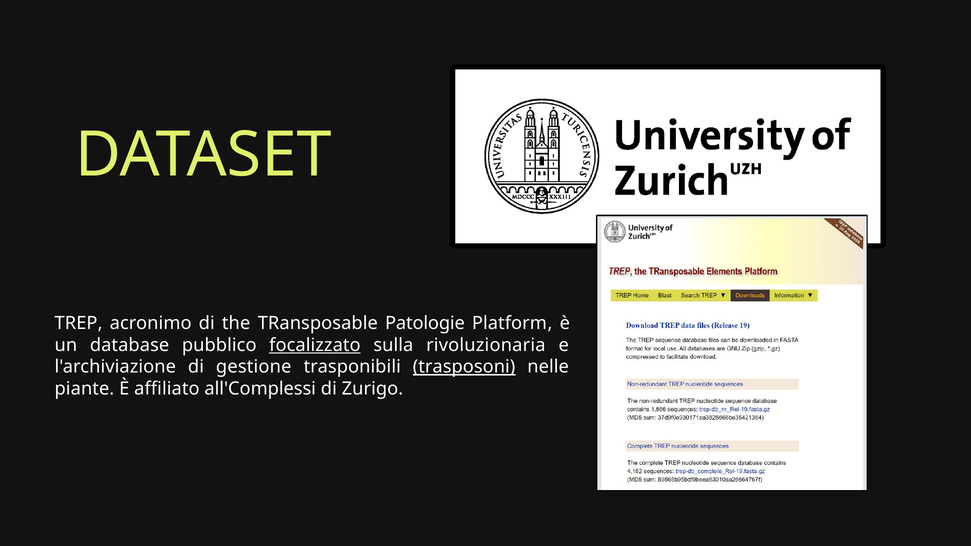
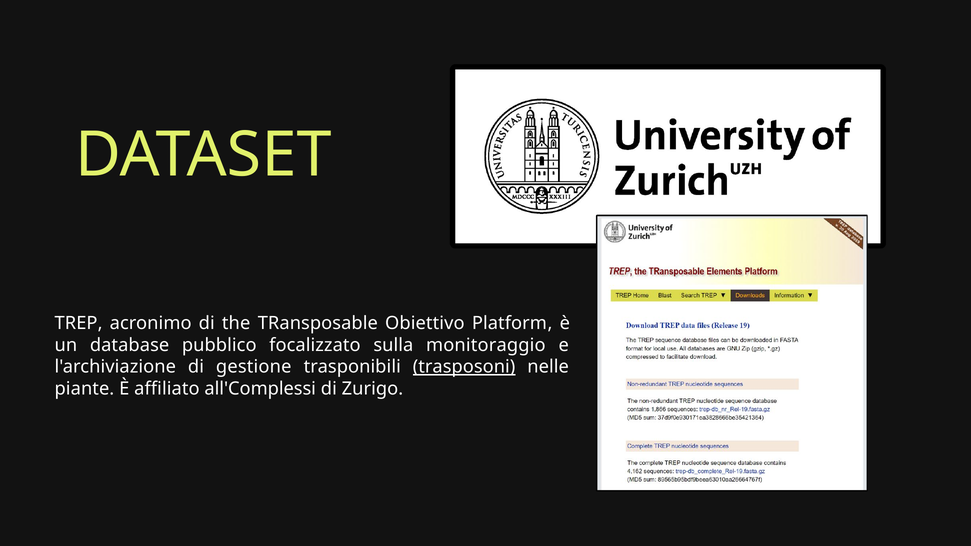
Patologie: Patologie -> Obiettivo (425, 323)
focalizzato underline: present -> none (315, 345)
rivoluzionaria: rivoluzionaria -> monitoraggio (486, 345)
